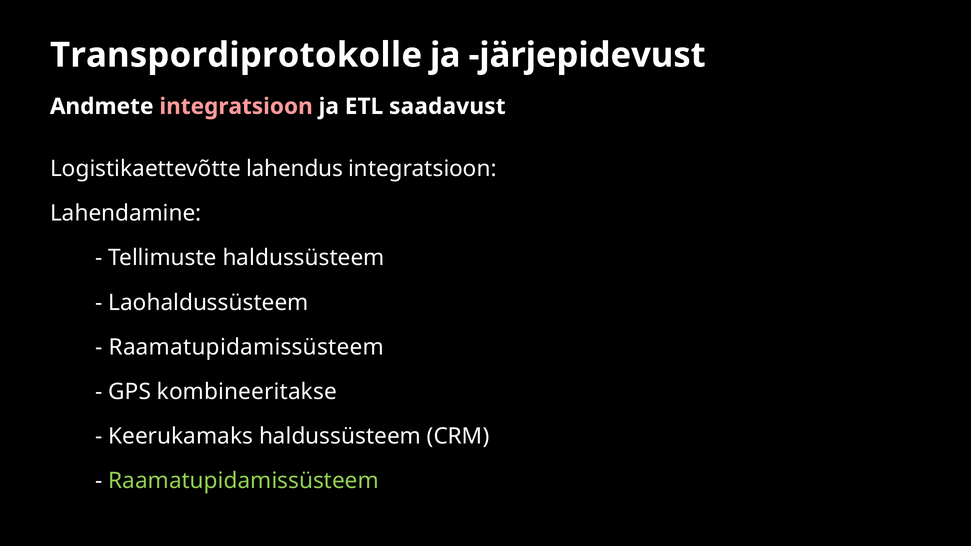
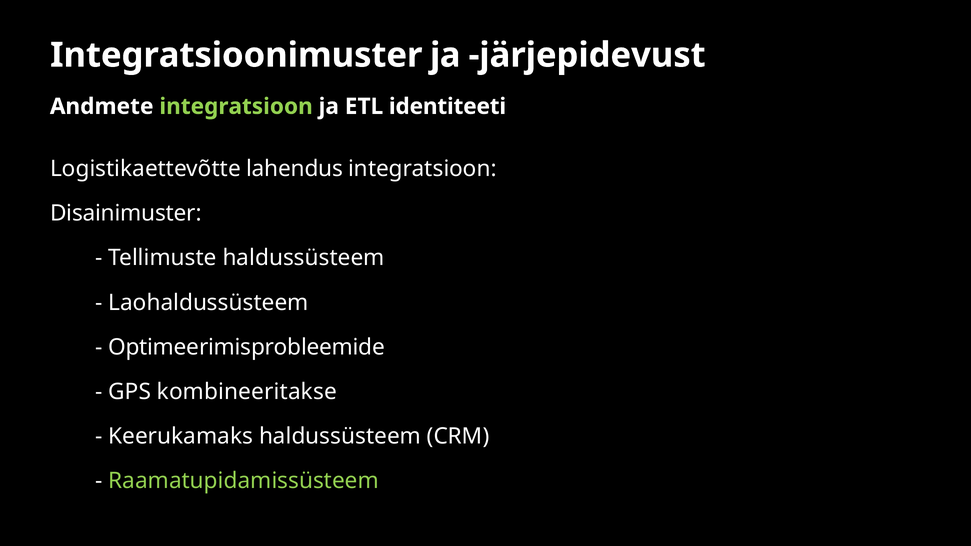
Transpordiprotokolle: Transpordiprotokolle -> Integratsioonimuster (236, 55)
integratsioon colour: pink -> light green (236, 106)
saadavust: saadavust -> identiteeti (448, 106)
Lahendamine: Lahendamine -> Disainimuster (126, 213)
Raamatupidamissüsteem: Raamatupidamissüsteem -> Optimeerimisprobleemide (247, 347)
